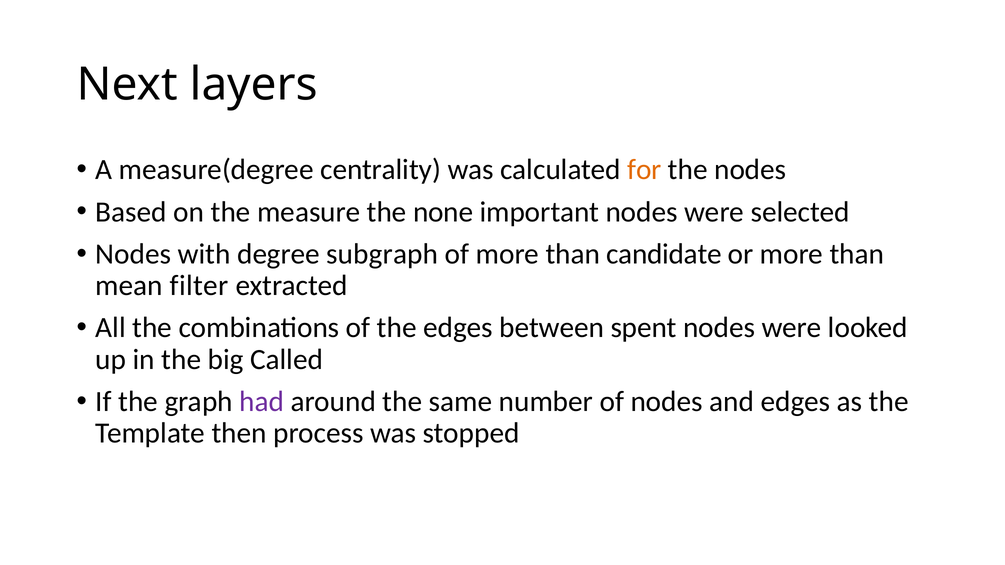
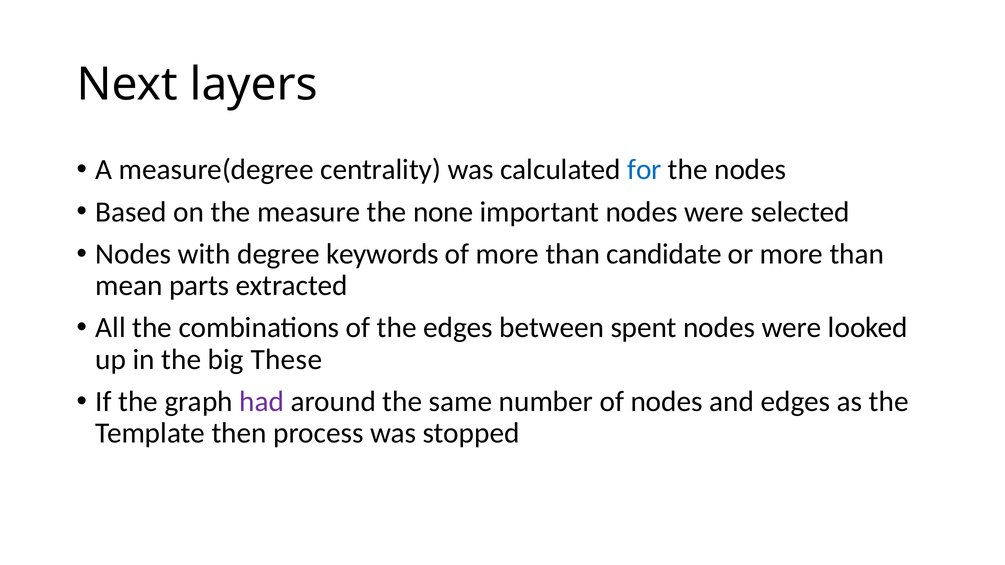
for colour: orange -> blue (644, 170)
subgraph: subgraph -> keywords (382, 254)
filter: filter -> parts (199, 286)
Called: Called -> These (286, 360)
